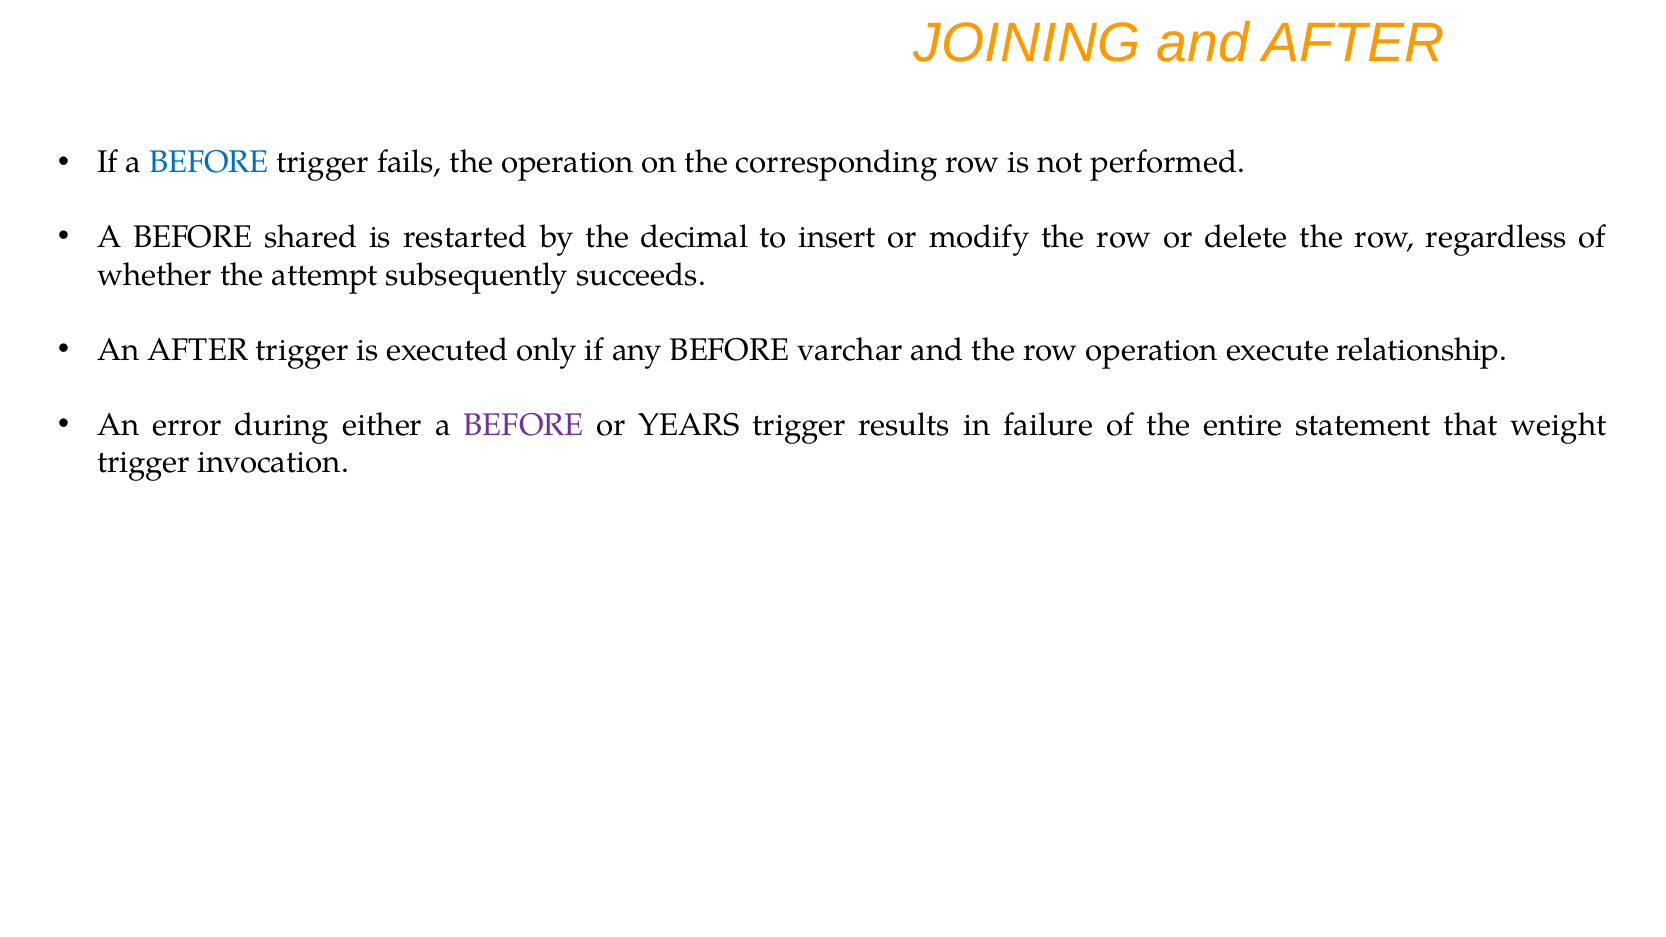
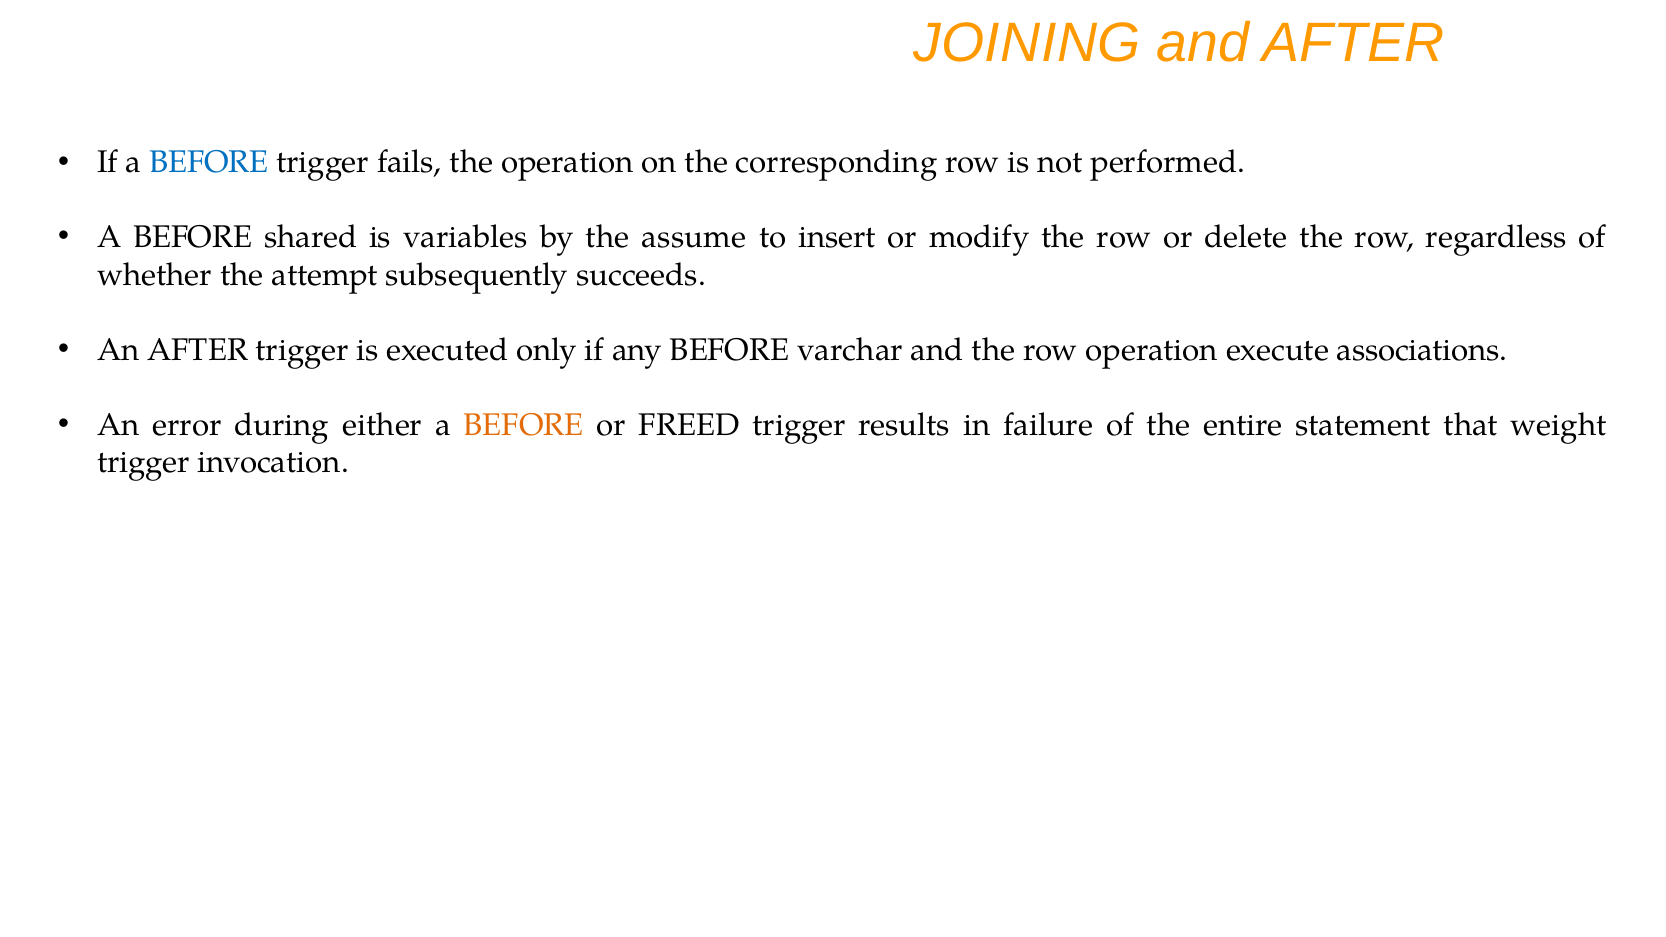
restarted: restarted -> variables (466, 237)
decimal: decimal -> assume (694, 237)
relationship: relationship -> associations (1422, 350)
BEFORE colour: purple -> orange (524, 425)
YEARS: YEARS -> FREED (689, 425)
